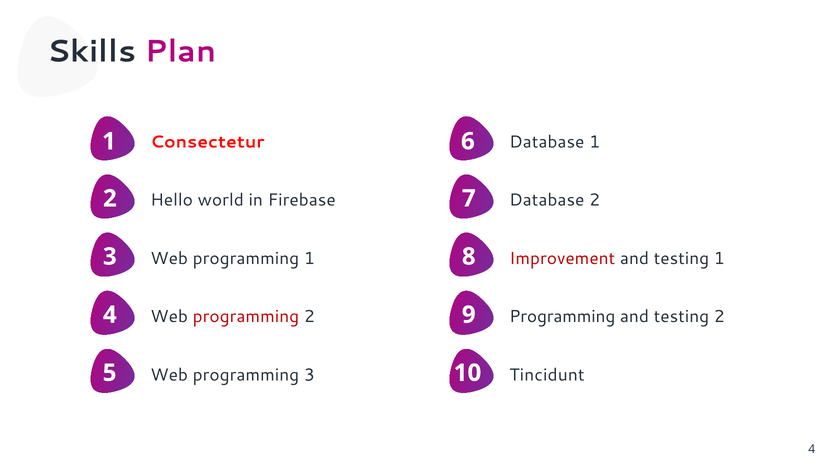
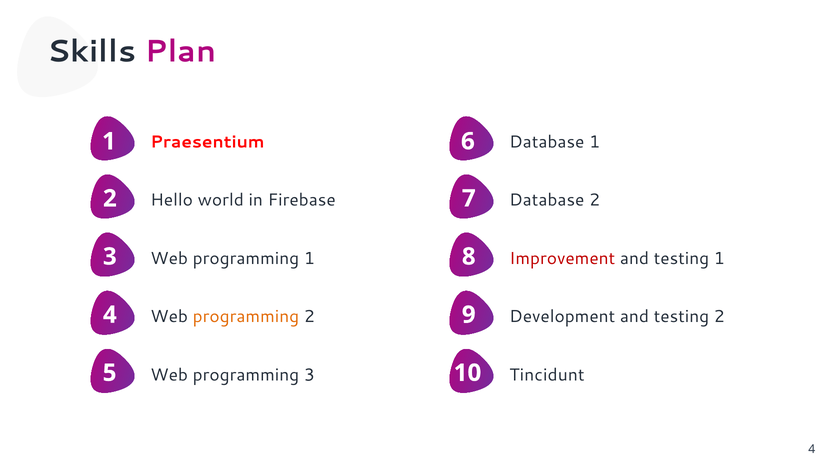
Consectetur: Consectetur -> Praesentium (207, 142)
programming colour: red -> orange (246, 317)
Programming: Programming -> Development (562, 317)
